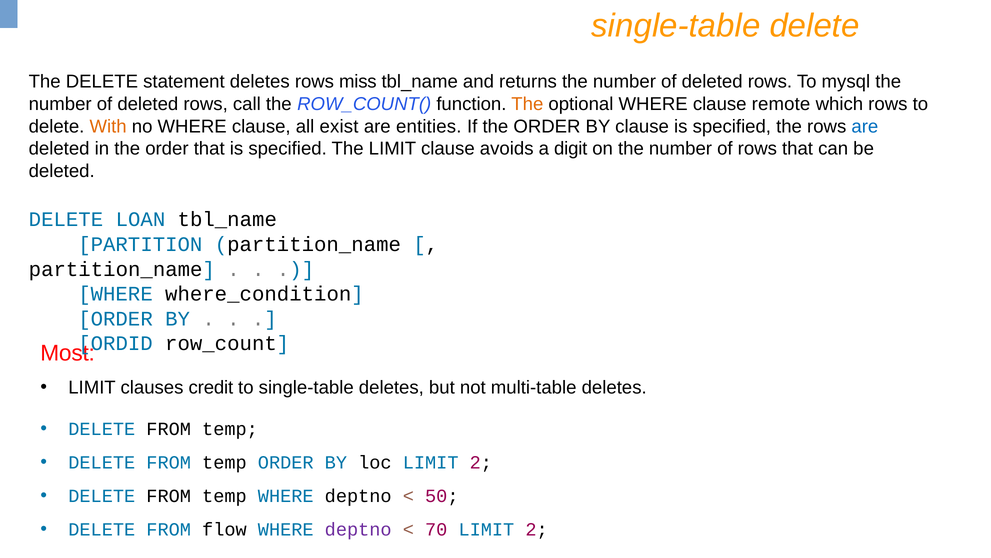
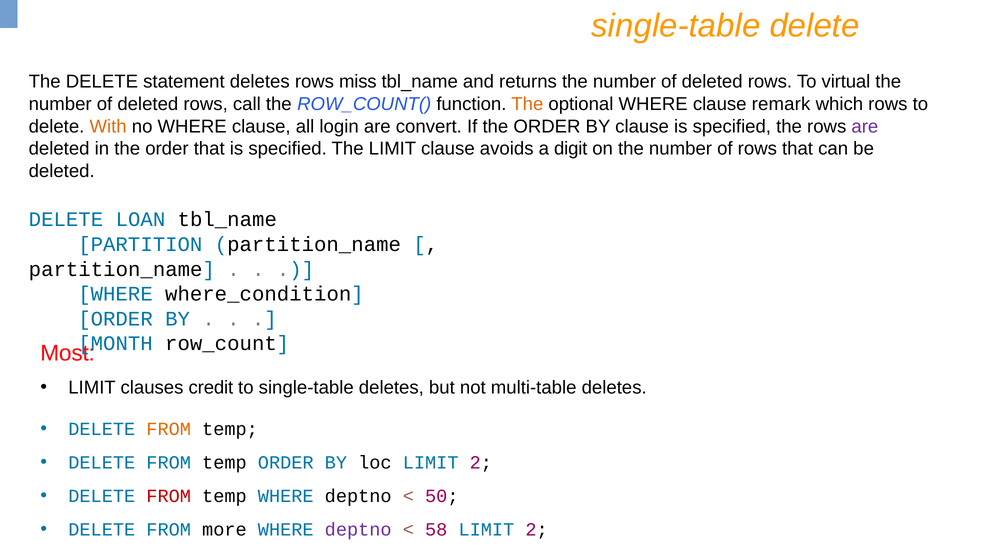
mysql: mysql -> virtual (846, 82)
remote: remote -> remark (781, 104)
exist: exist -> login (339, 126)
entities: entities -> convert (429, 126)
are colour: blue -> purple (865, 126)
ORDID: ORDID -> MONTH (116, 343)
FROM colour: black -> orange (169, 429)
FROM colour: black -> red (169, 496)
flow: flow -> more (224, 529)
70: 70 -> 58 (436, 529)
